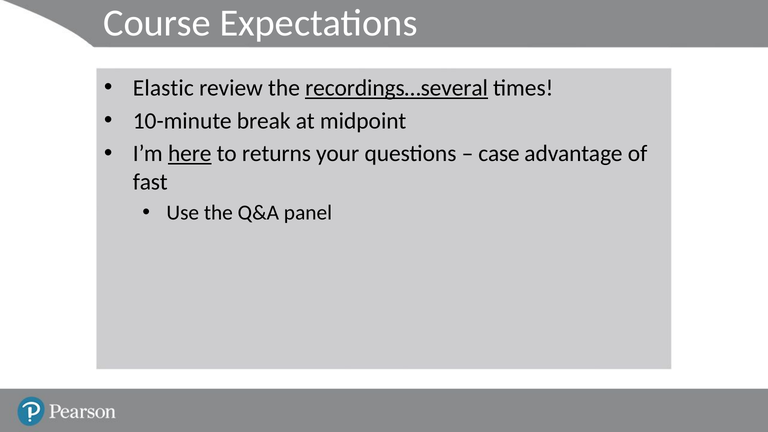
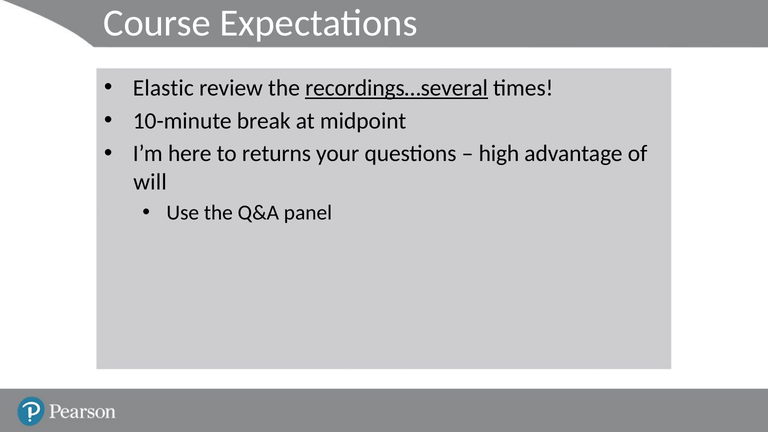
here underline: present -> none (190, 154)
case: case -> high (499, 154)
fast: fast -> will (150, 182)
